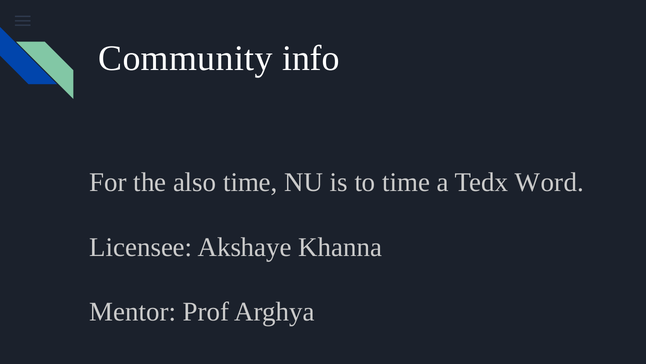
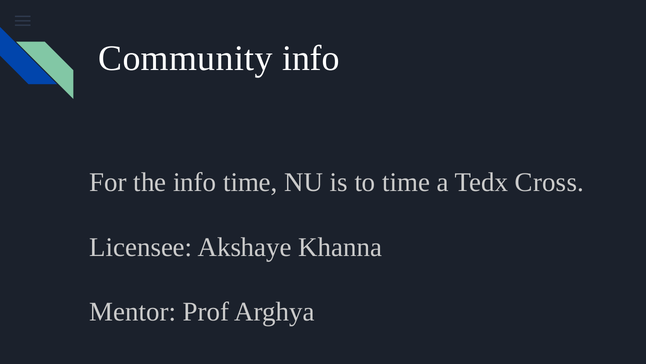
the also: also -> info (195, 182)
Word: Word -> Cross (550, 182)
